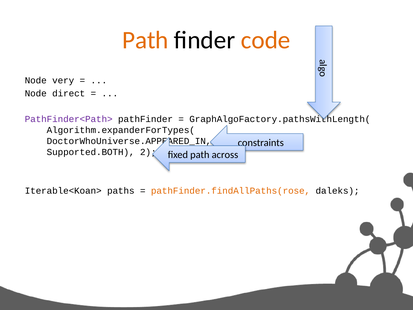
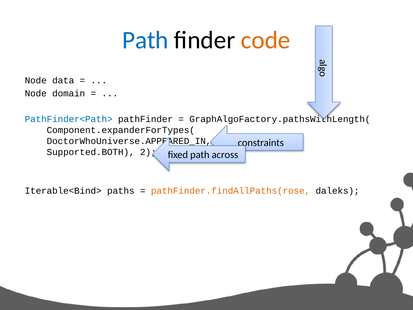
Path colour: orange -> blue (145, 40)
very: very -> data (63, 80)
direct: direct -> domain (69, 93)
PathFinder<Path> colour: purple -> blue (69, 119)
Algorithm.expanderForTypes(: Algorithm.expanderForTypes( -> Component.expanderForTypes( (121, 130)
Iterable<Koan>: Iterable<Koan> -> Iterable<Bind> (63, 191)
